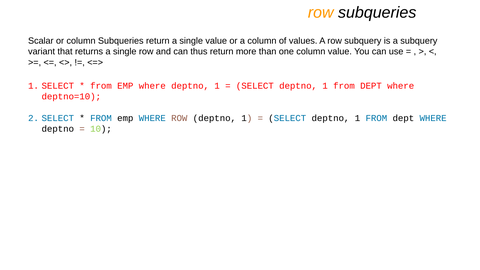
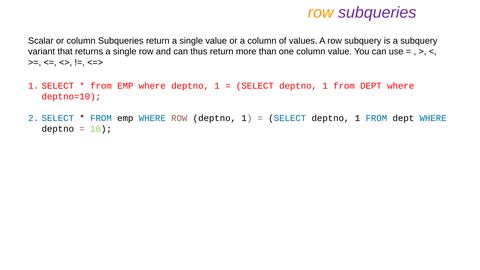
subqueries colour: black -> purple (377, 12)
